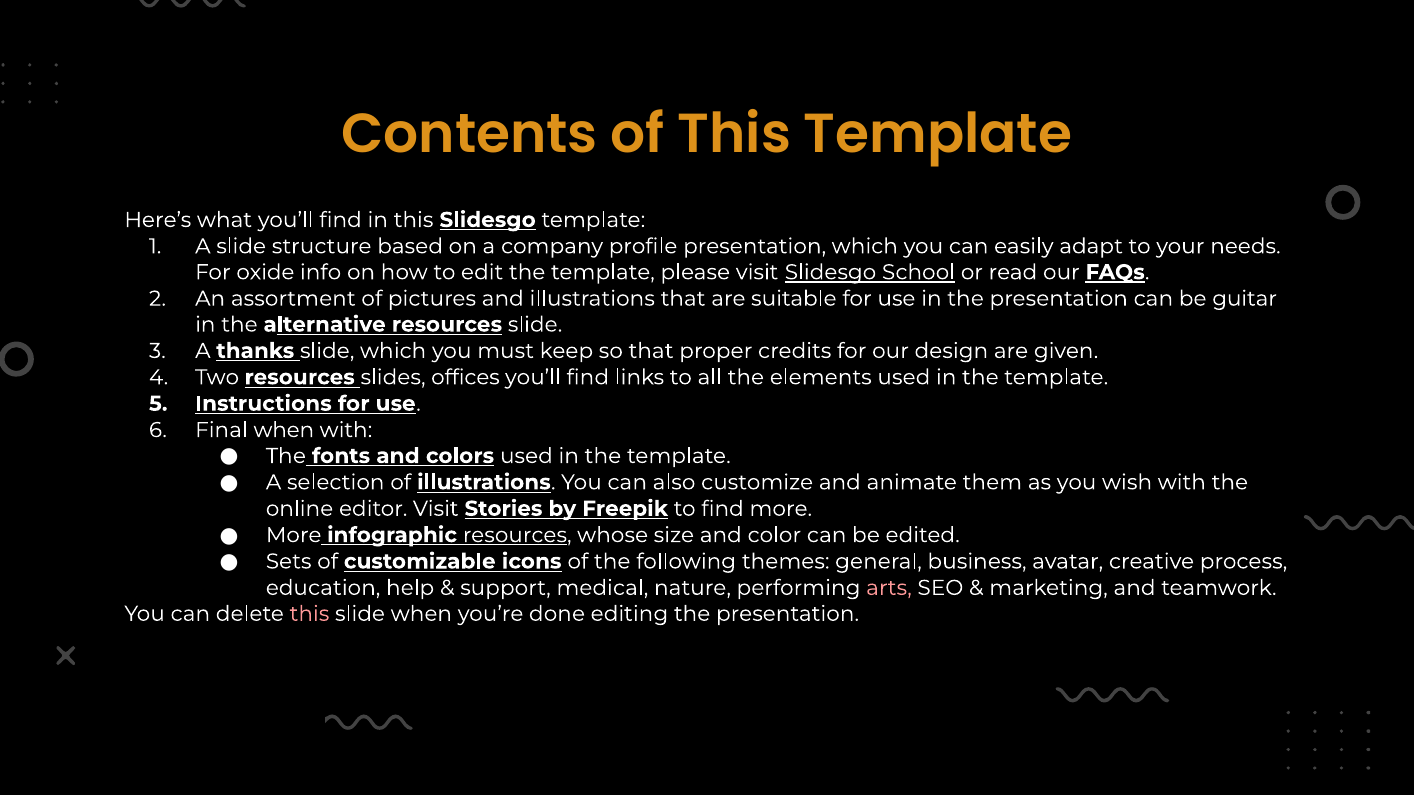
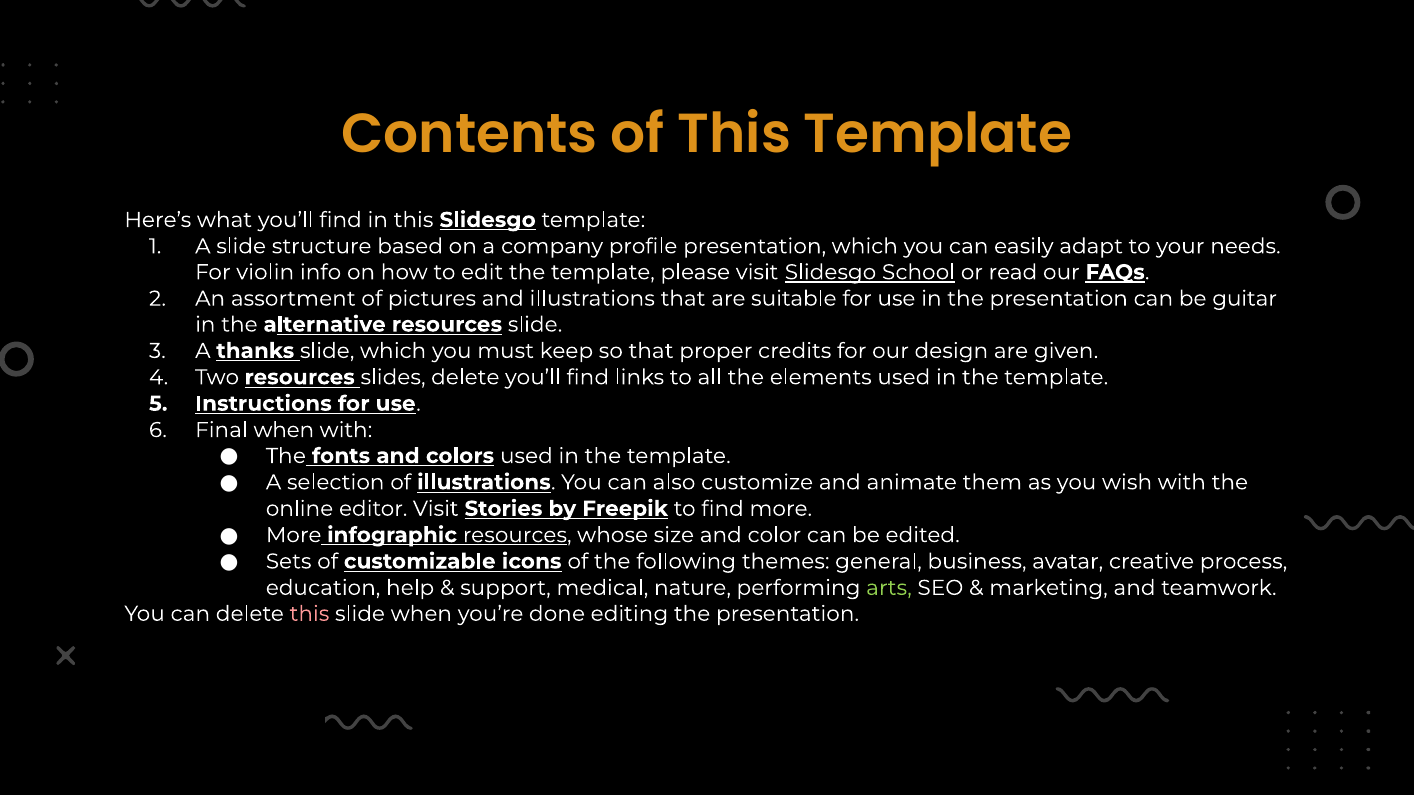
oxide: oxide -> violin (265, 272)
slides offices: offices -> delete (465, 377)
arts colour: pink -> light green (889, 588)
